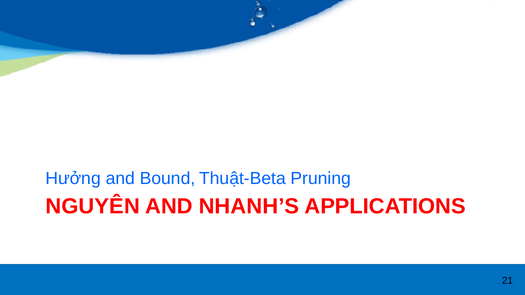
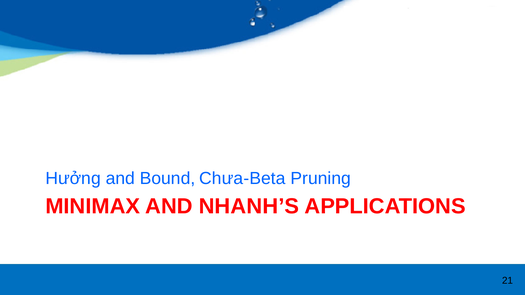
Thuật-Beta: Thuật-Beta -> Chưa-Beta (242, 178)
NGUYÊN: NGUYÊN -> MINIMAX (93, 206)
